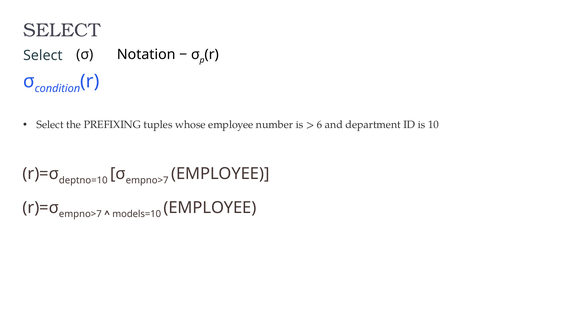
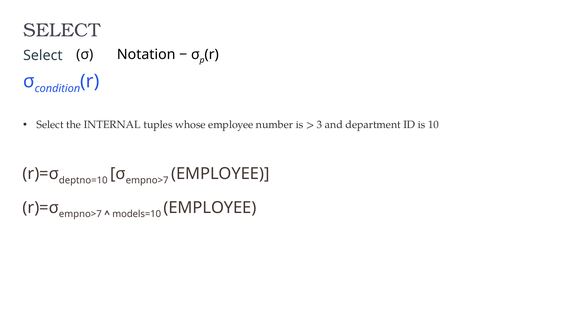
PREFIXING: PREFIXING -> INTERNAL (112, 125)
6: 6 -> 3 (320, 125)
